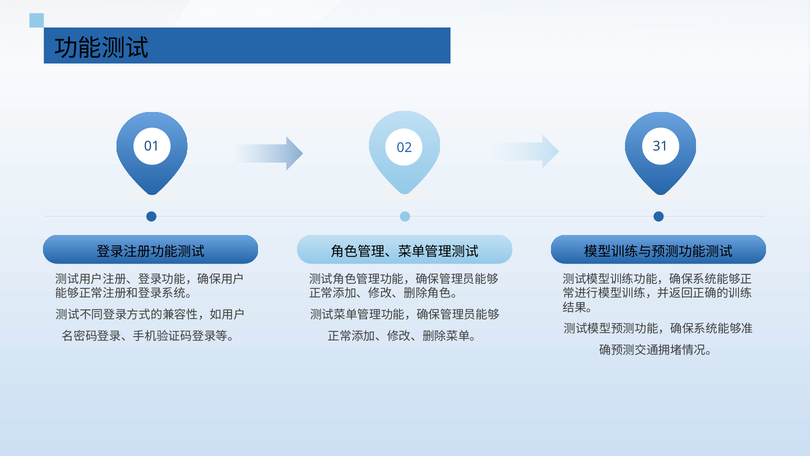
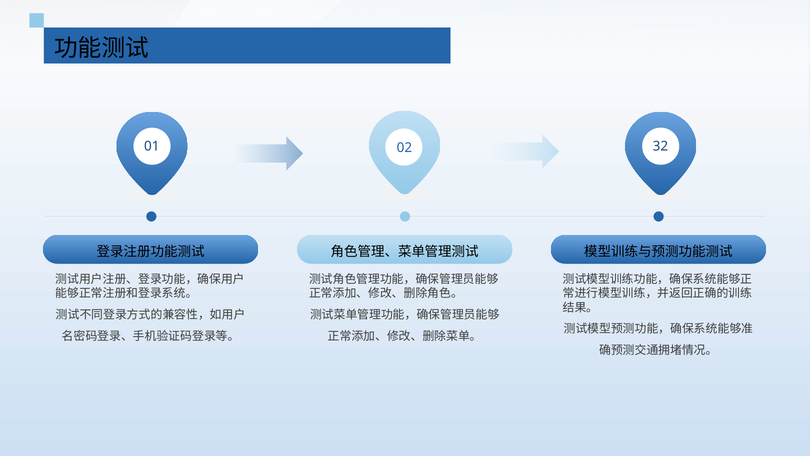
31: 31 -> 32 (660, 146)
